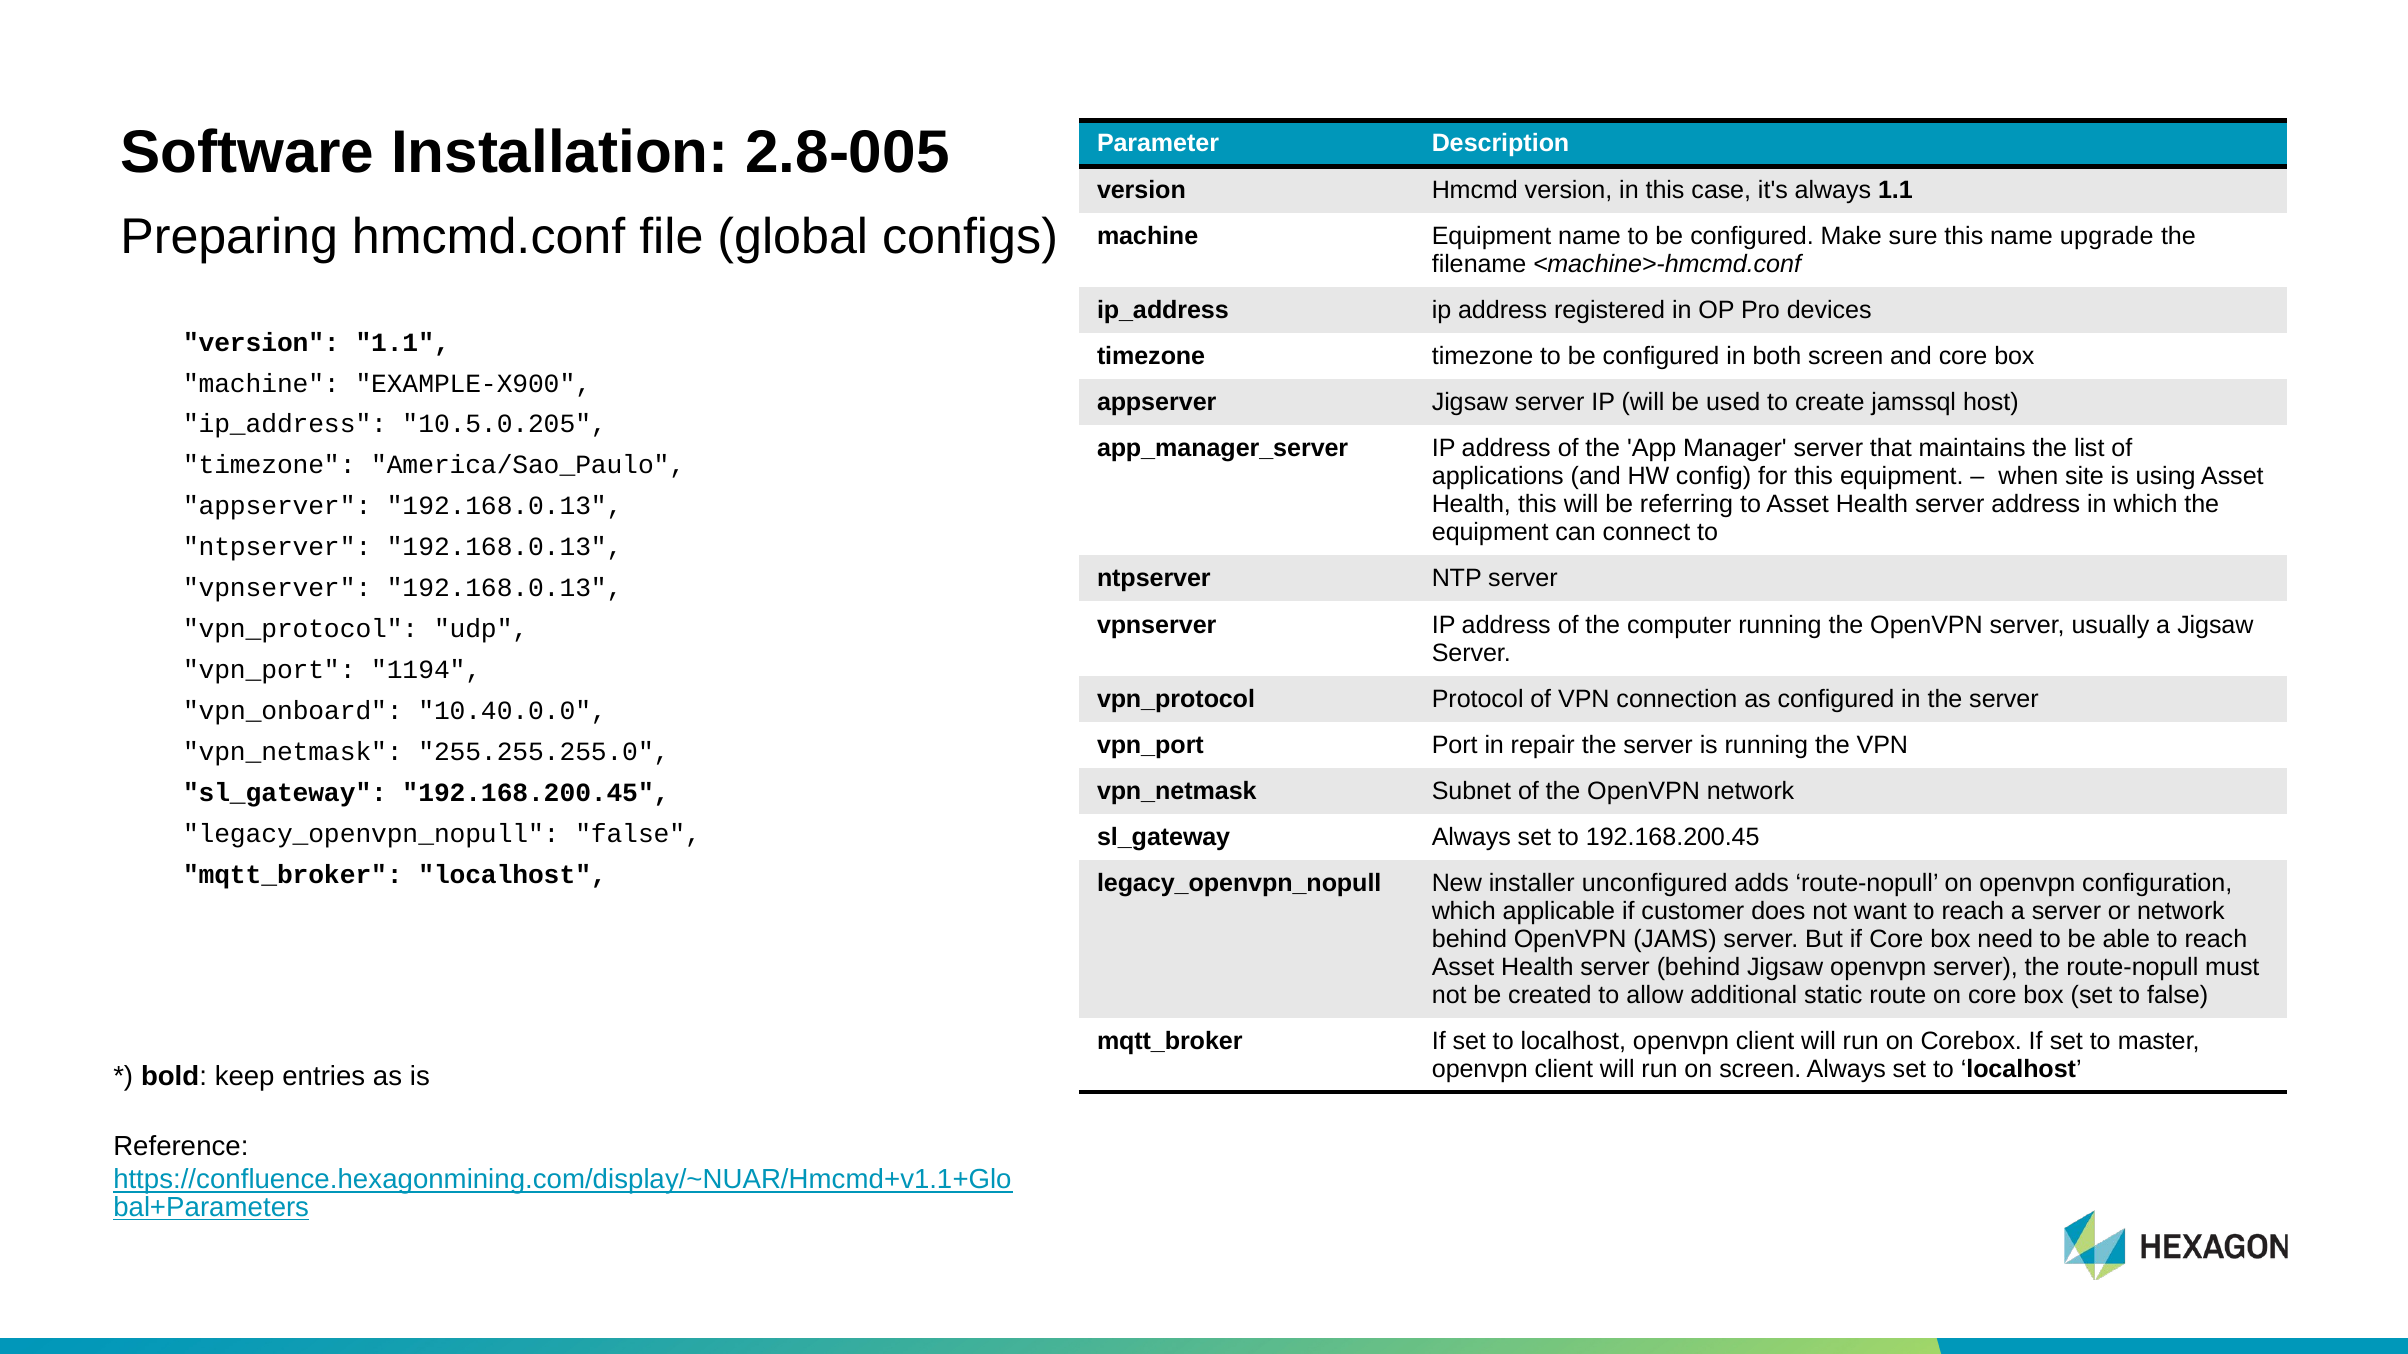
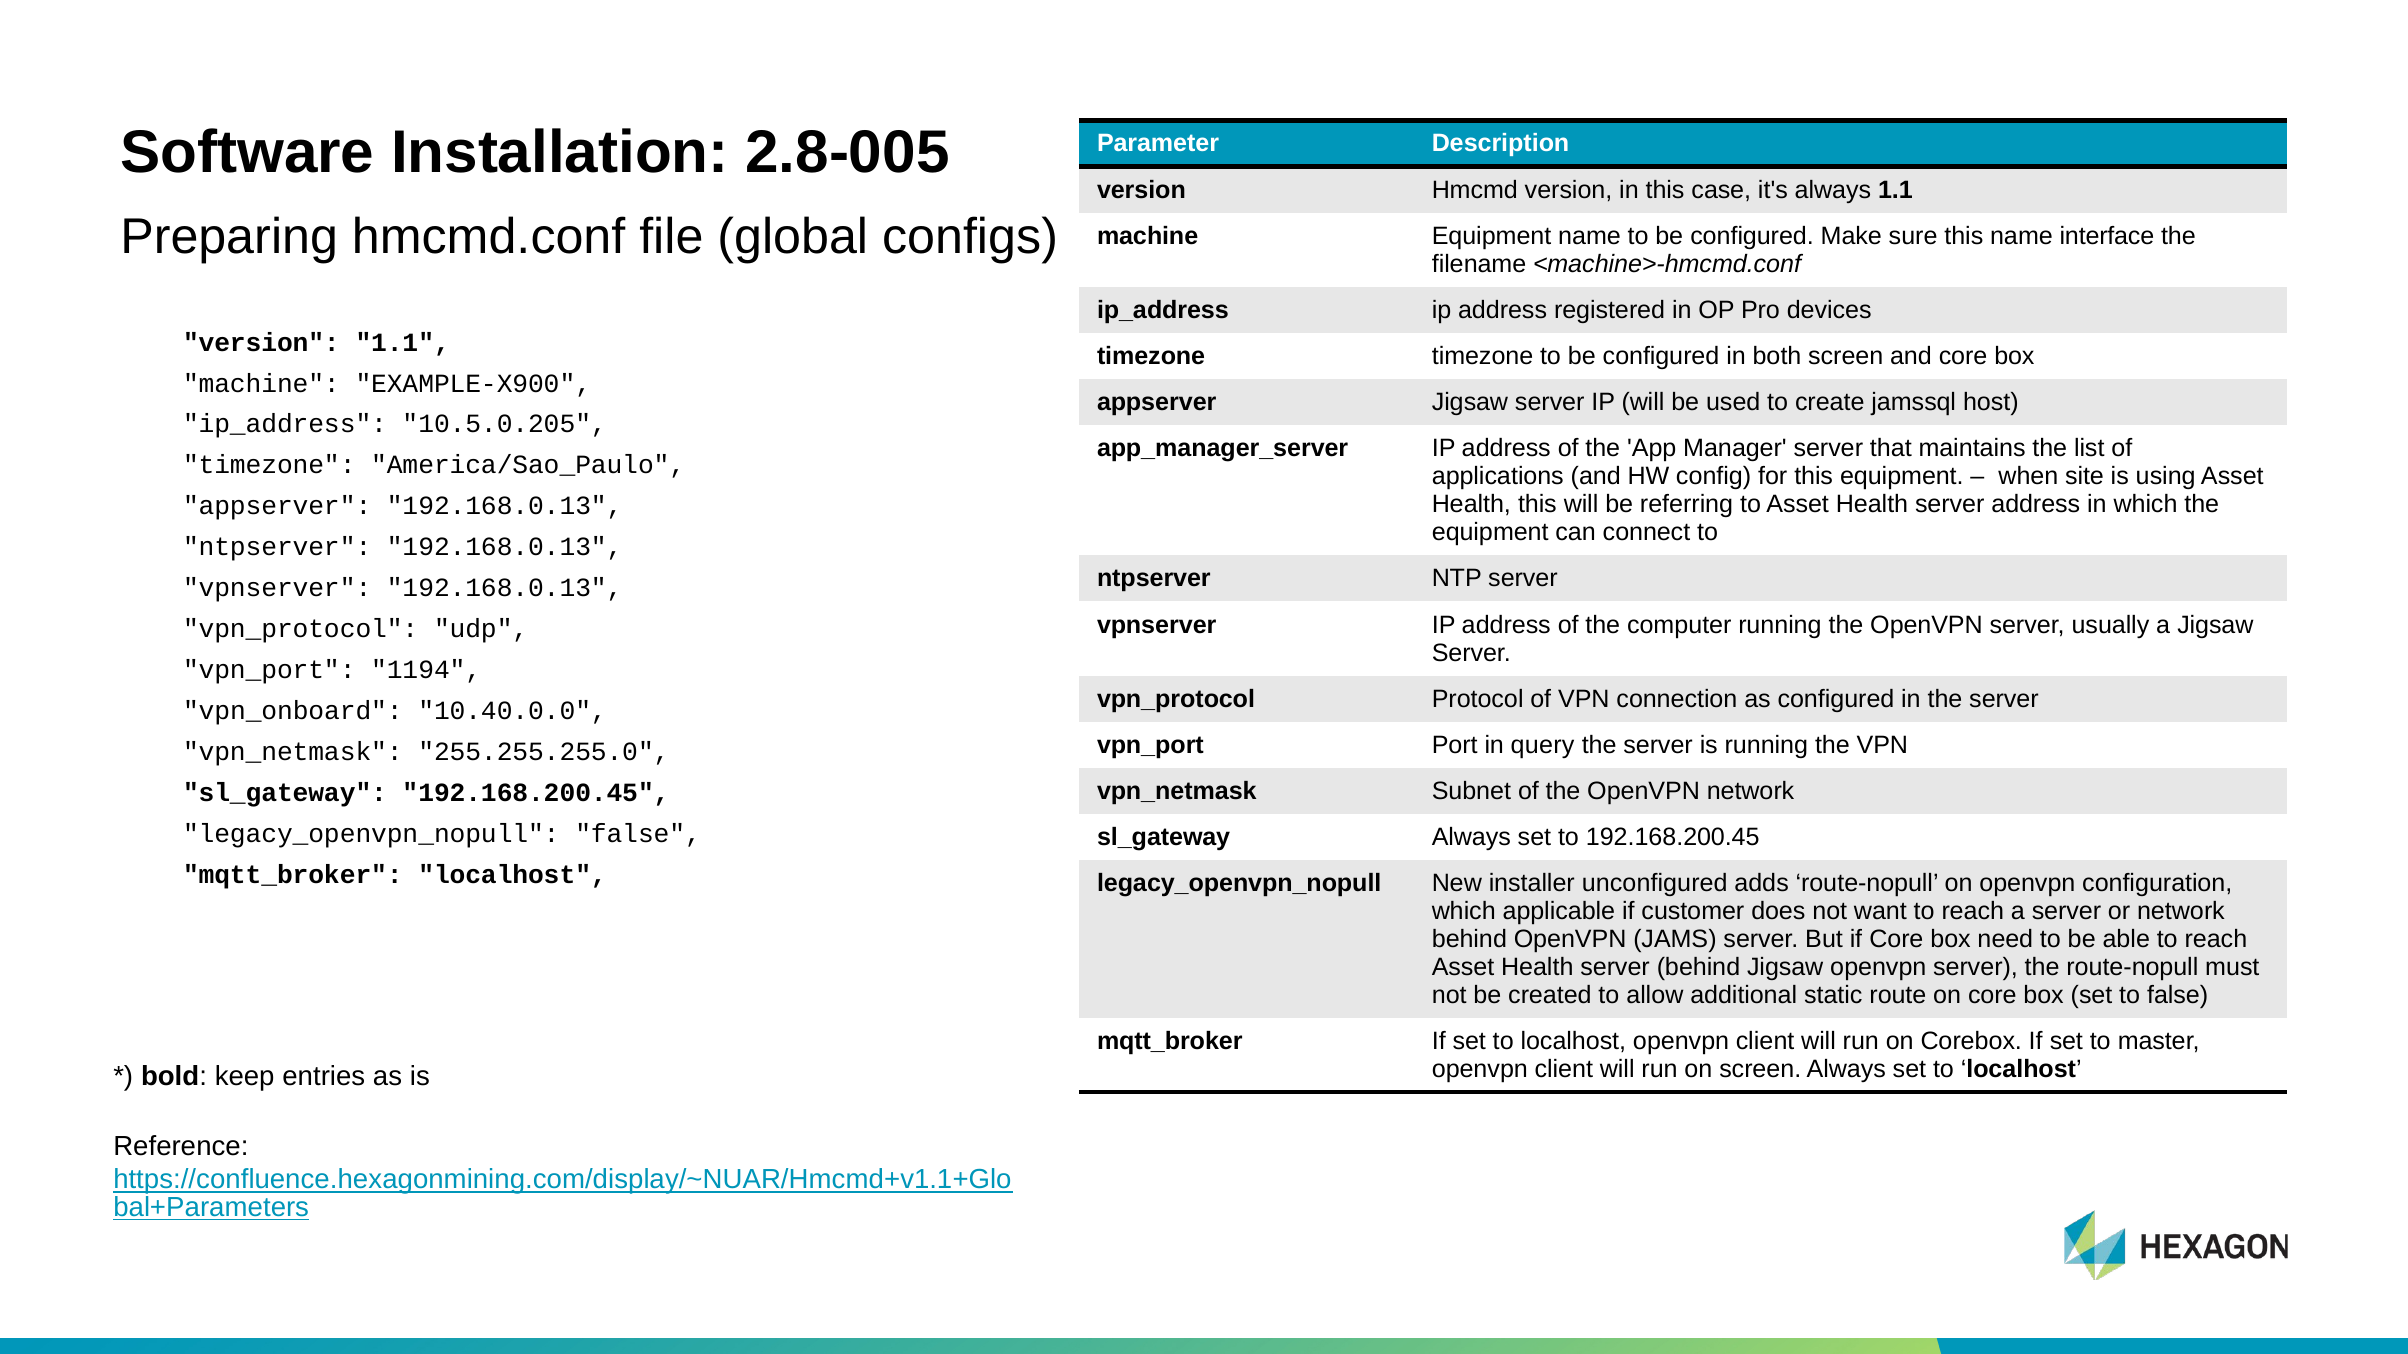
upgrade: upgrade -> interface (2107, 236)
repair: repair -> query (1543, 745)
